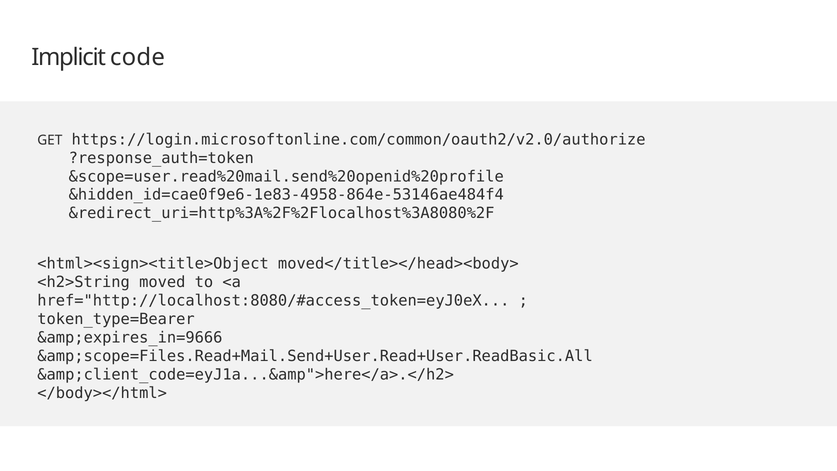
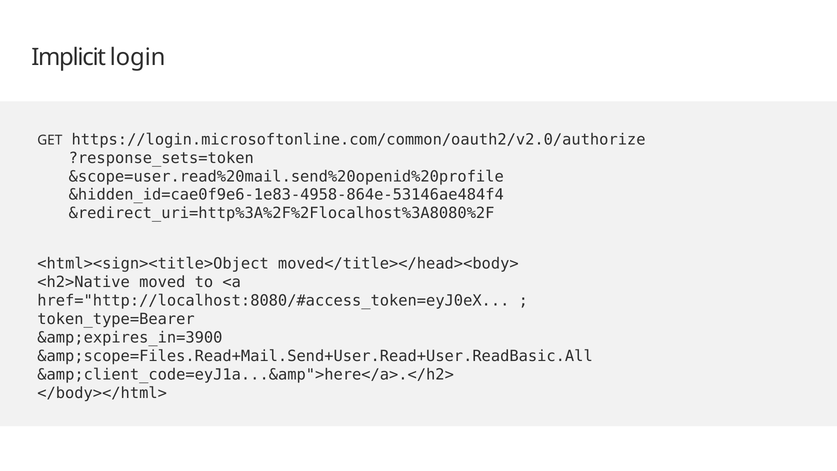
code: code -> login (138, 57)
?response_auth=token: ?response_auth=token -> ?response_sets=token (161, 158)
<h2>String: <h2>String -> <h2>Native (84, 282)
&amp;expires_in=9666: &amp;expires_in=9666 -> &amp;expires_in=3900 (130, 338)
